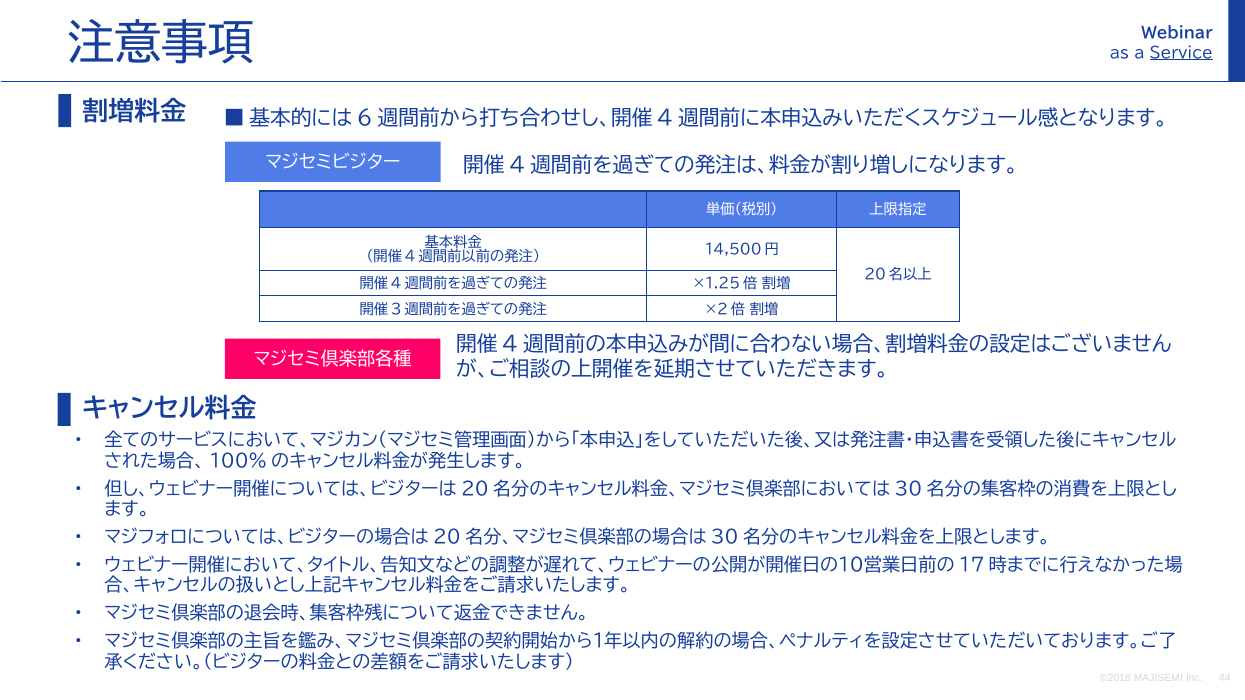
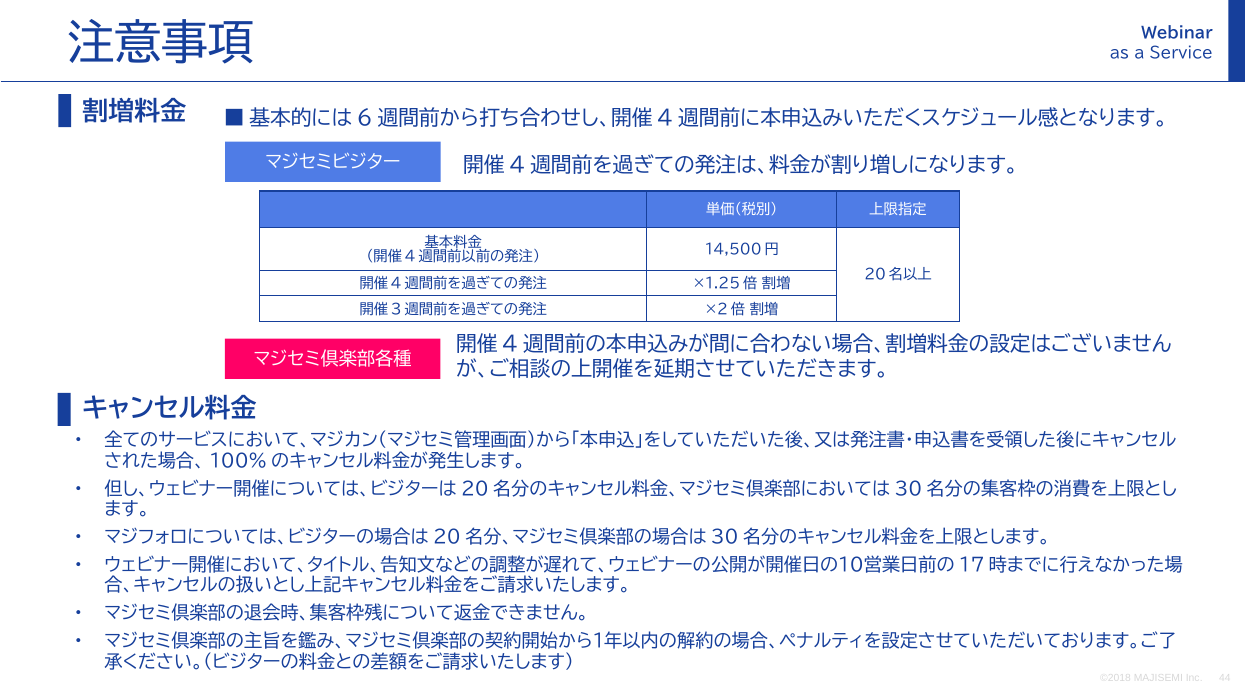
Service underline: present -> none (1181, 53)
